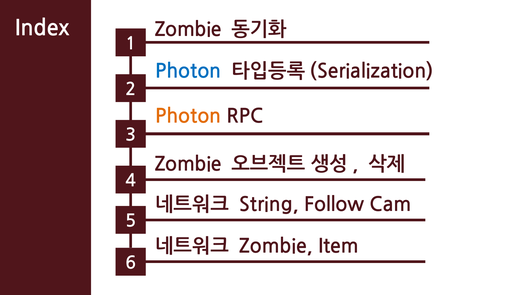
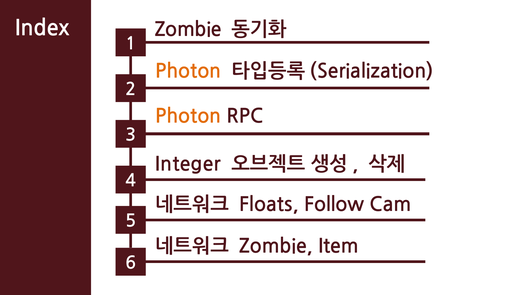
Photon colour: blue -> orange (188, 71)
Zombie: Zombie -> Integer (188, 164)
String: String -> Floats (269, 204)
